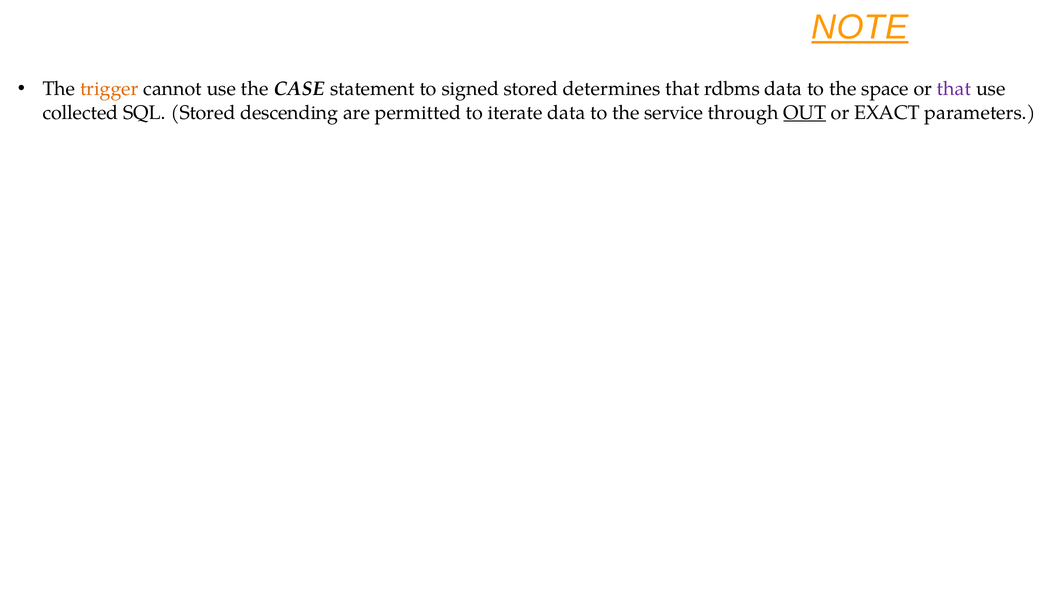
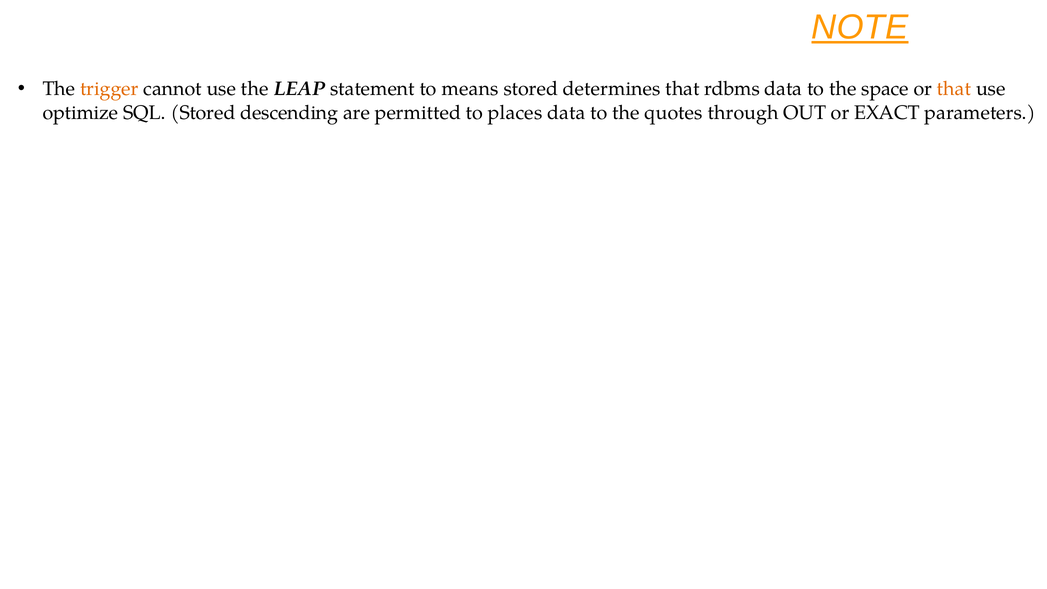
CASE: CASE -> LEAP (299, 89)
signed: signed -> means (470, 89)
that colour: purple -> orange (954, 89)
collected: collected -> optimize (80, 113)
iterate: iterate -> places (515, 113)
service: service -> quotes (674, 113)
OUT underline: present -> none (805, 113)
